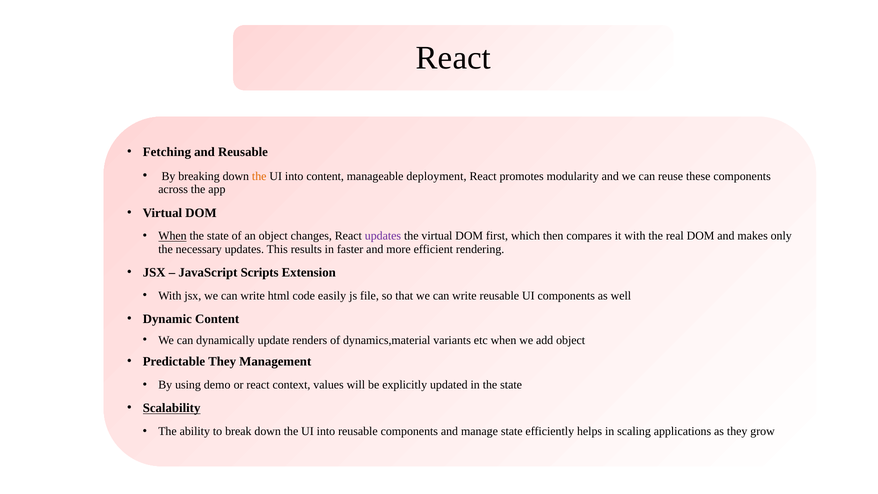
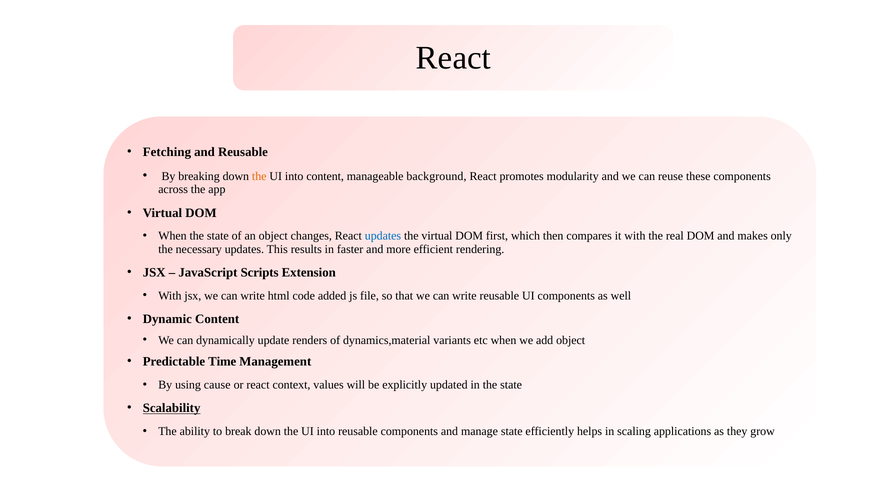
deployment: deployment -> background (436, 176)
When underline: present -> none (172, 236)
updates colour: purple -> blue (383, 236)
easily: easily -> added (332, 296)
Predictable They: They -> Time (222, 362)
demo: demo -> cause (217, 385)
